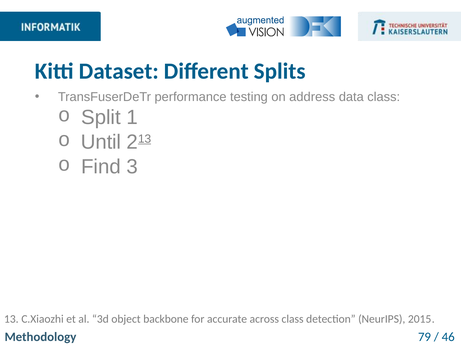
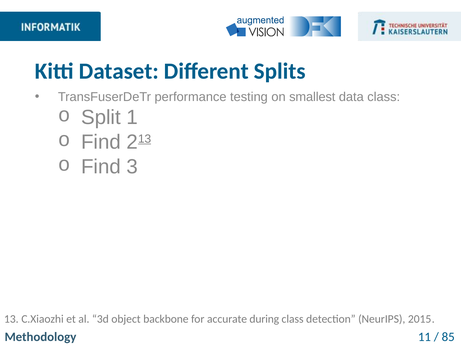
address: address -> smallest (312, 97)
Until: Until -> Find (101, 142)
across: across -> during (264, 319)
79: 79 -> 11 (425, 337)
46: 46 -> 85 (448, 337)
